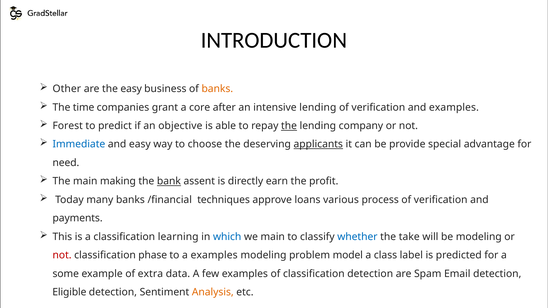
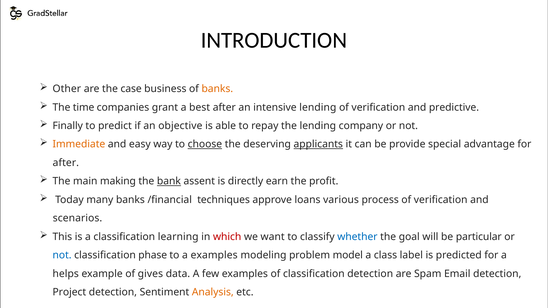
the easy: easy -> case (131, 89)
core: core -> best (200, 107)
and examples: examples -> predictive (454, 107)
Forest: Forest -> Finally (68, 126)
the underline: present -> none (289, 126)
Immediate colour: blue -> orange (79, 144)
choose underline: none -> present (205, 144)
need: need -> after (66, 163)
payments: payments -> scenarios (77, 218)
which colour: blue -> red (227, 237)
we main: main -> want (273, 237)
take: take -> goal (409, 237)
be modeling: modeling -> particular (479, 237)
not colour: red -> blue (62, 255)
some: some -> helps (66, 274)
extra: extra -> gives (150, 274)
Eligible: Eligible -> Project (69, 292)
